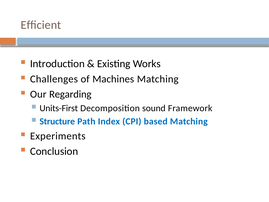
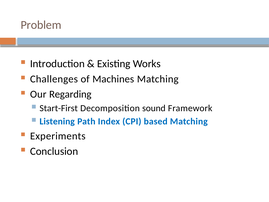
Efﬁcient: Efﬁcient -> Problem (41, 25)
Units-First: Units-First -> Start-First (59, 108)
Structure: Structure -> Listening (57, 121)
